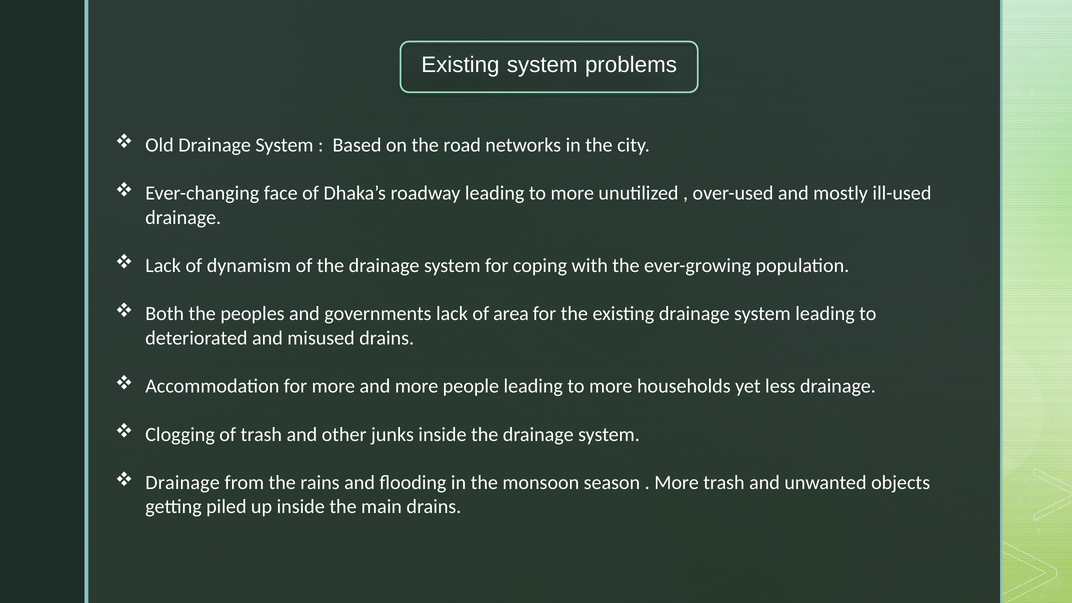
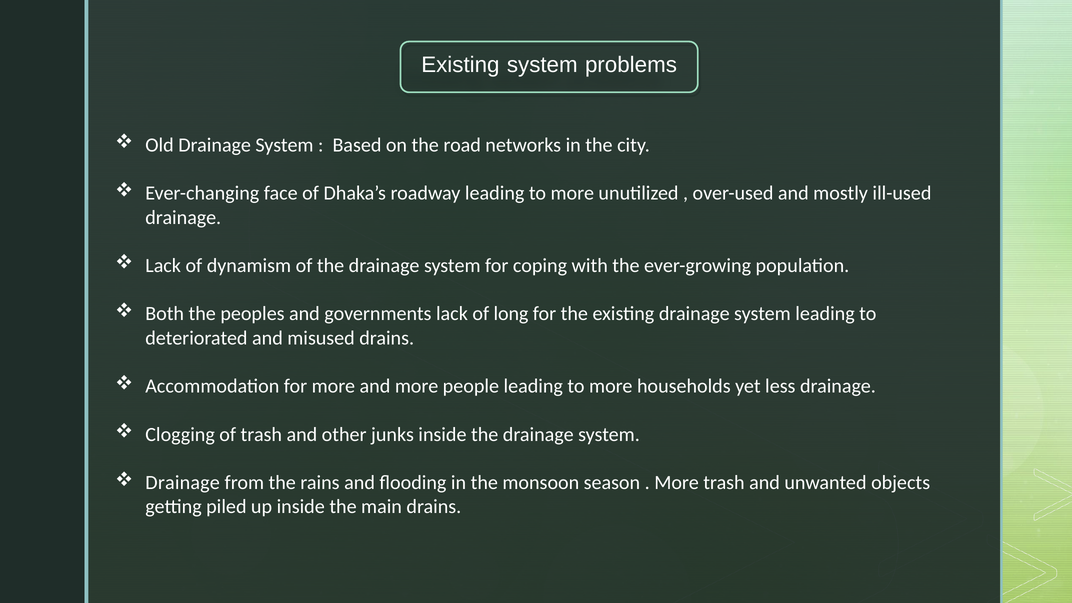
area: area -> long (511, 314)
